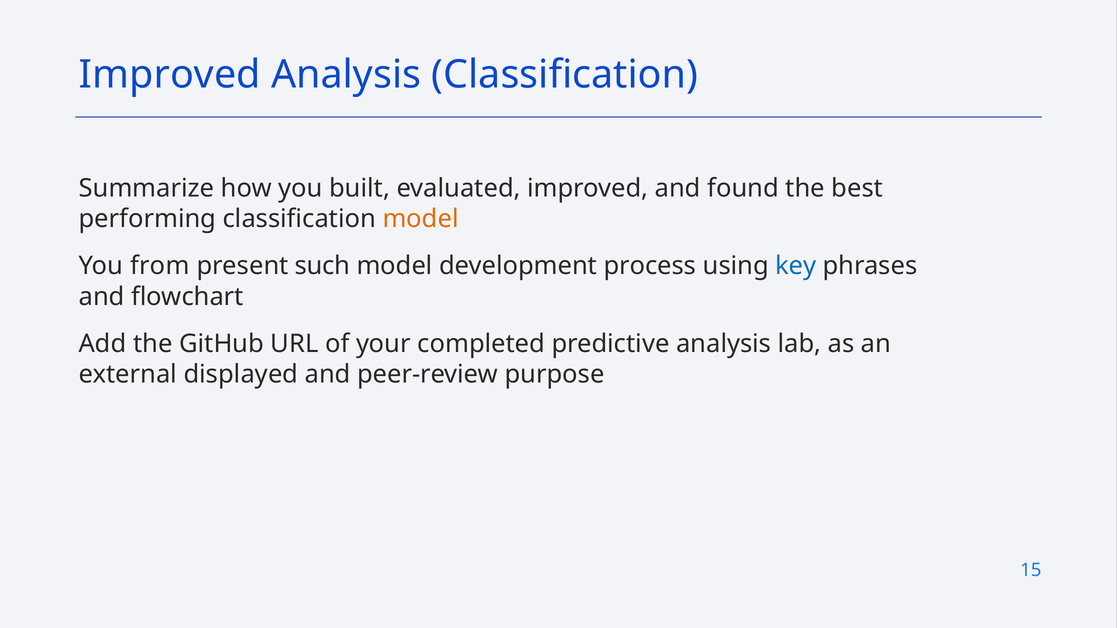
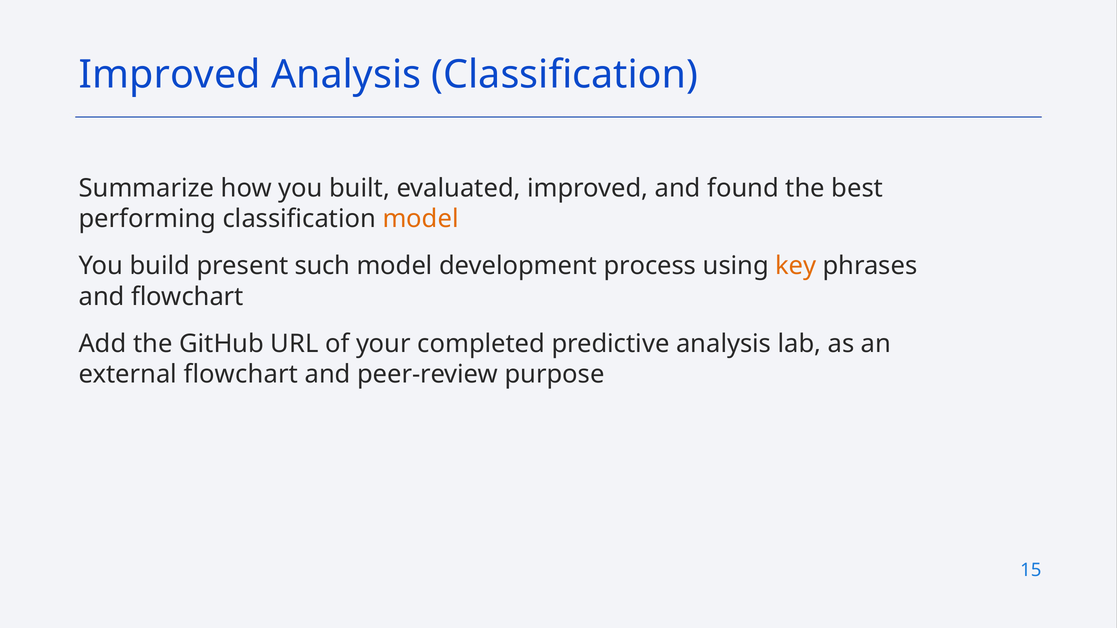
from: from -> build (160, 266)
key colour: blue -> orange (796, 266)
external displayed: displayed -> flowchart (241, 374)
